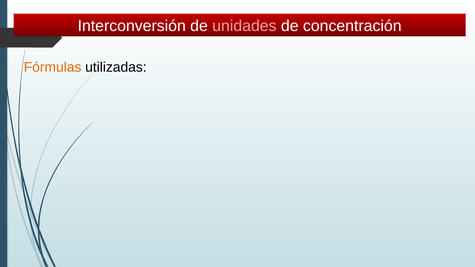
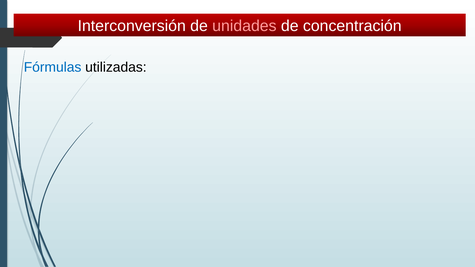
Fórmulas colour: orange -> blue (53, 67)
